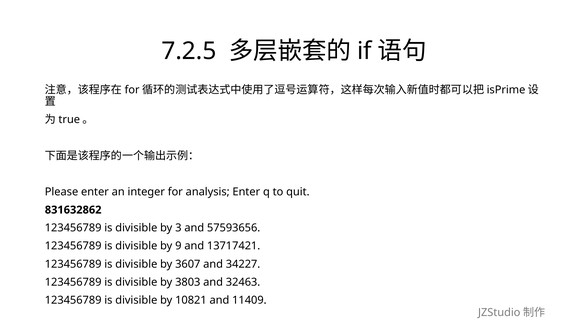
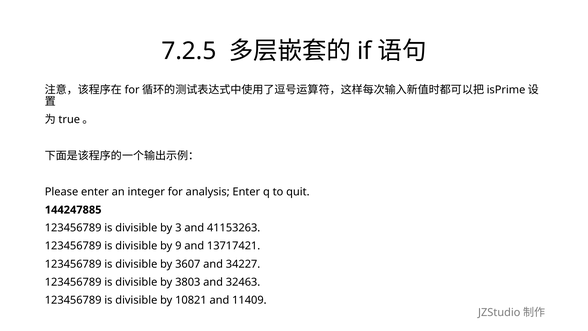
831632862: 831632862 -> 144247885 (73, 210)
57593656: 57593656 -> 41153263 (234, 228)
